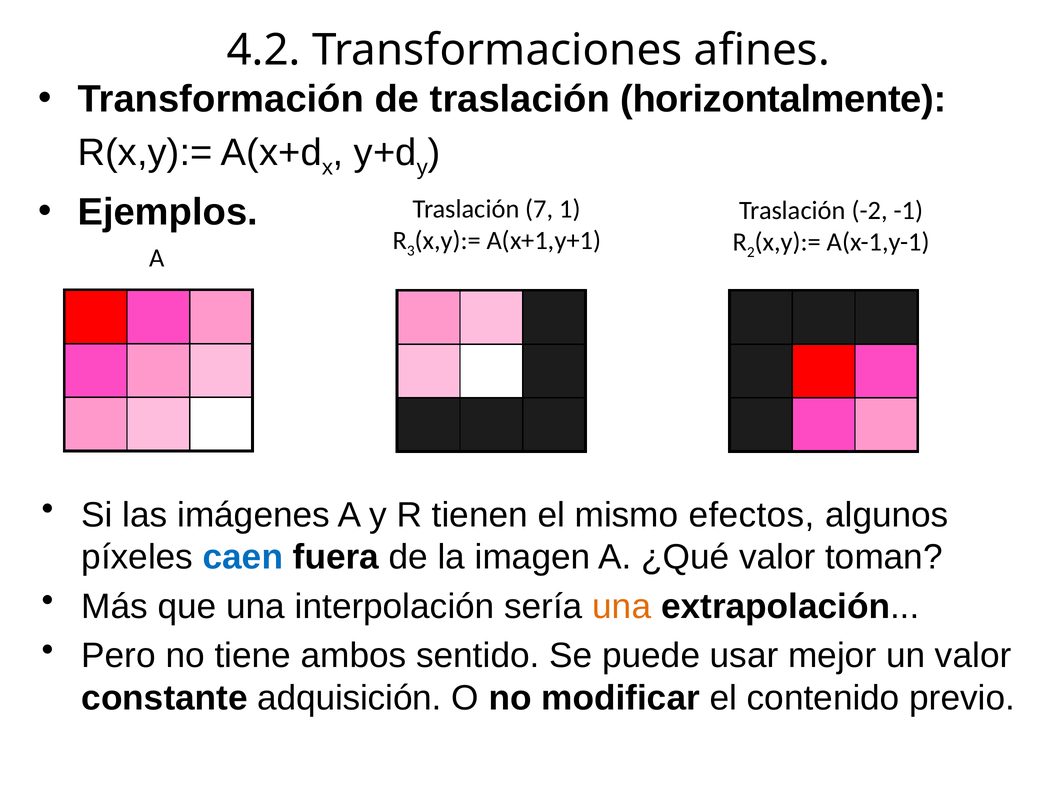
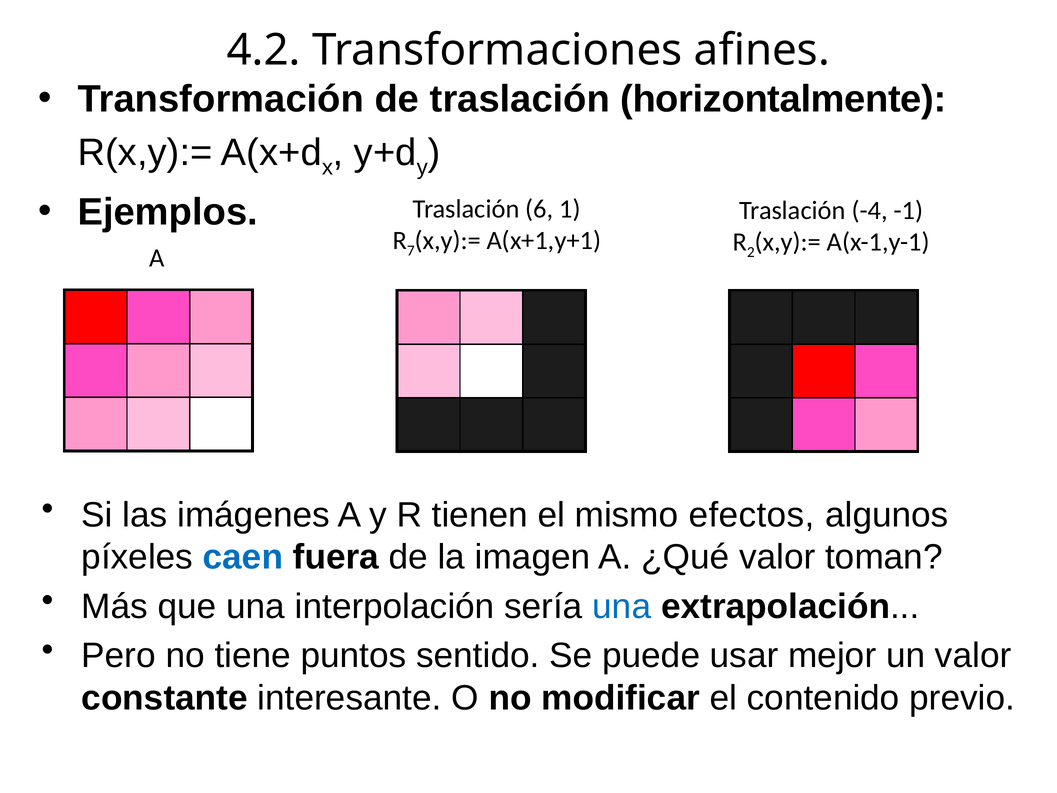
7: 7 -> 6 (539, 209)
-2: -2 -> -4 (870, 210)
3: 3 -> 7 (411, 251)
una colour: orange -> blue (622, 606)
ambos: ambos -> puntos (354, 656)
adquisición: adquisición -> interesante (349, 698)
